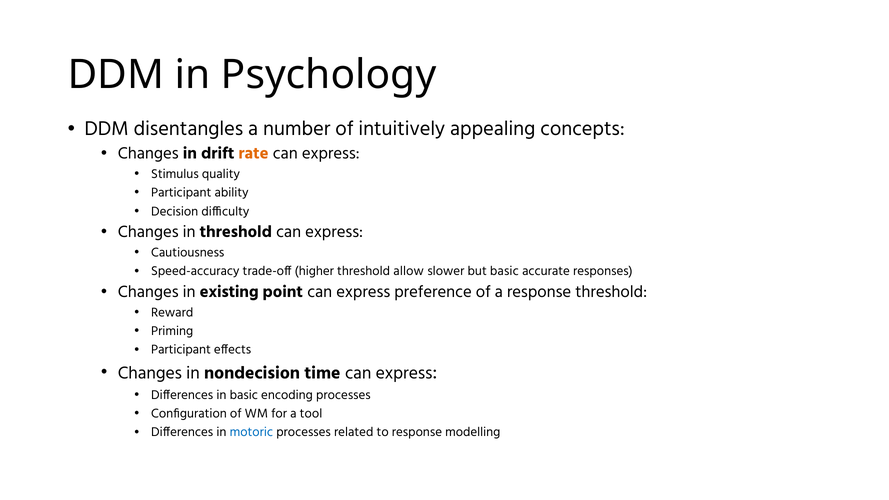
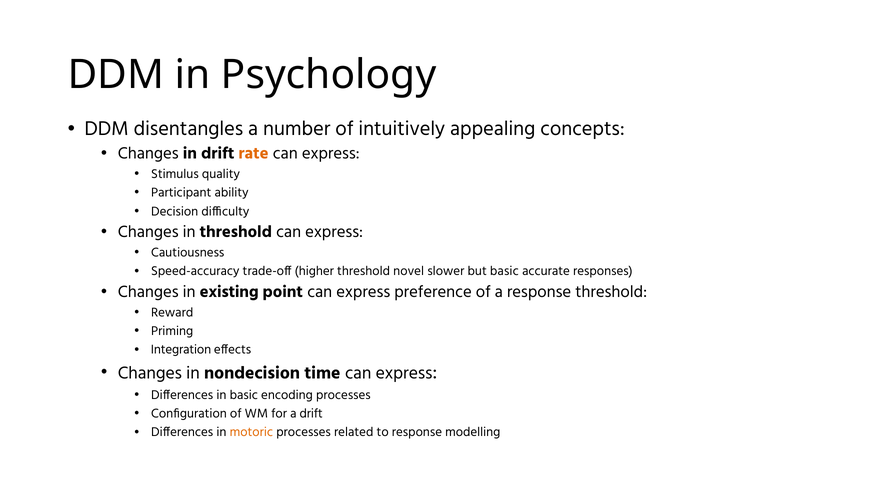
allow: allow -> novel (409, 271)
Participant: Participant -> Integration (181, 350)
a tool: tool -> drift (311, 414)
motoric colour: blue -> orange (251, 432)
